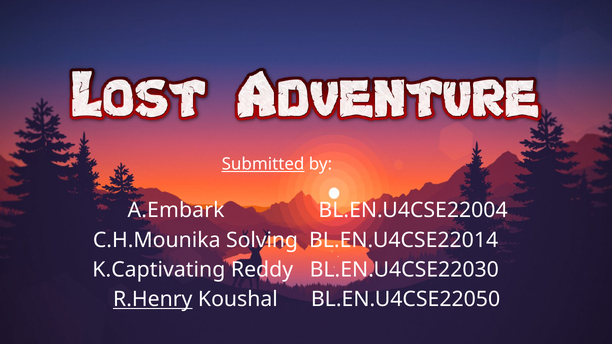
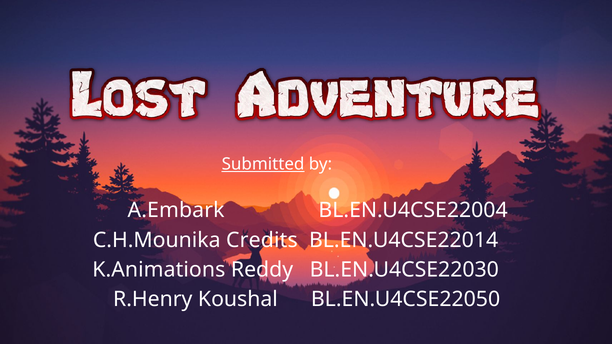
Solving: Solving -> Credits (262, 240)
K.Captivating: K.Captivating -> K.Animations (159, 270)
R.Henry underline: present -> none (153, 300)
